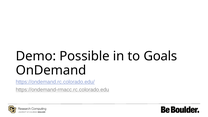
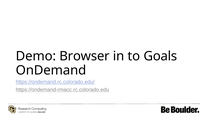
Possible: Possible -> Browser (85, 56)
